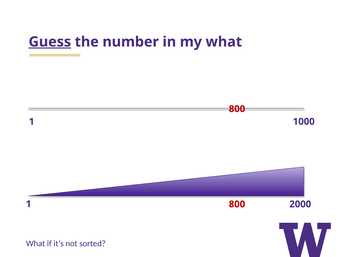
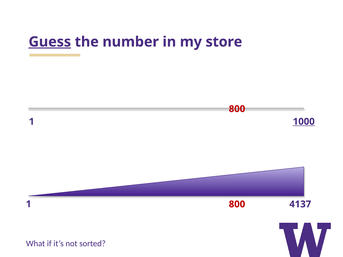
my what: what -> store (224, 42)
1000 underline: none -> present (304, 122)
2000: 2000 -> 4137 (300, 204)
